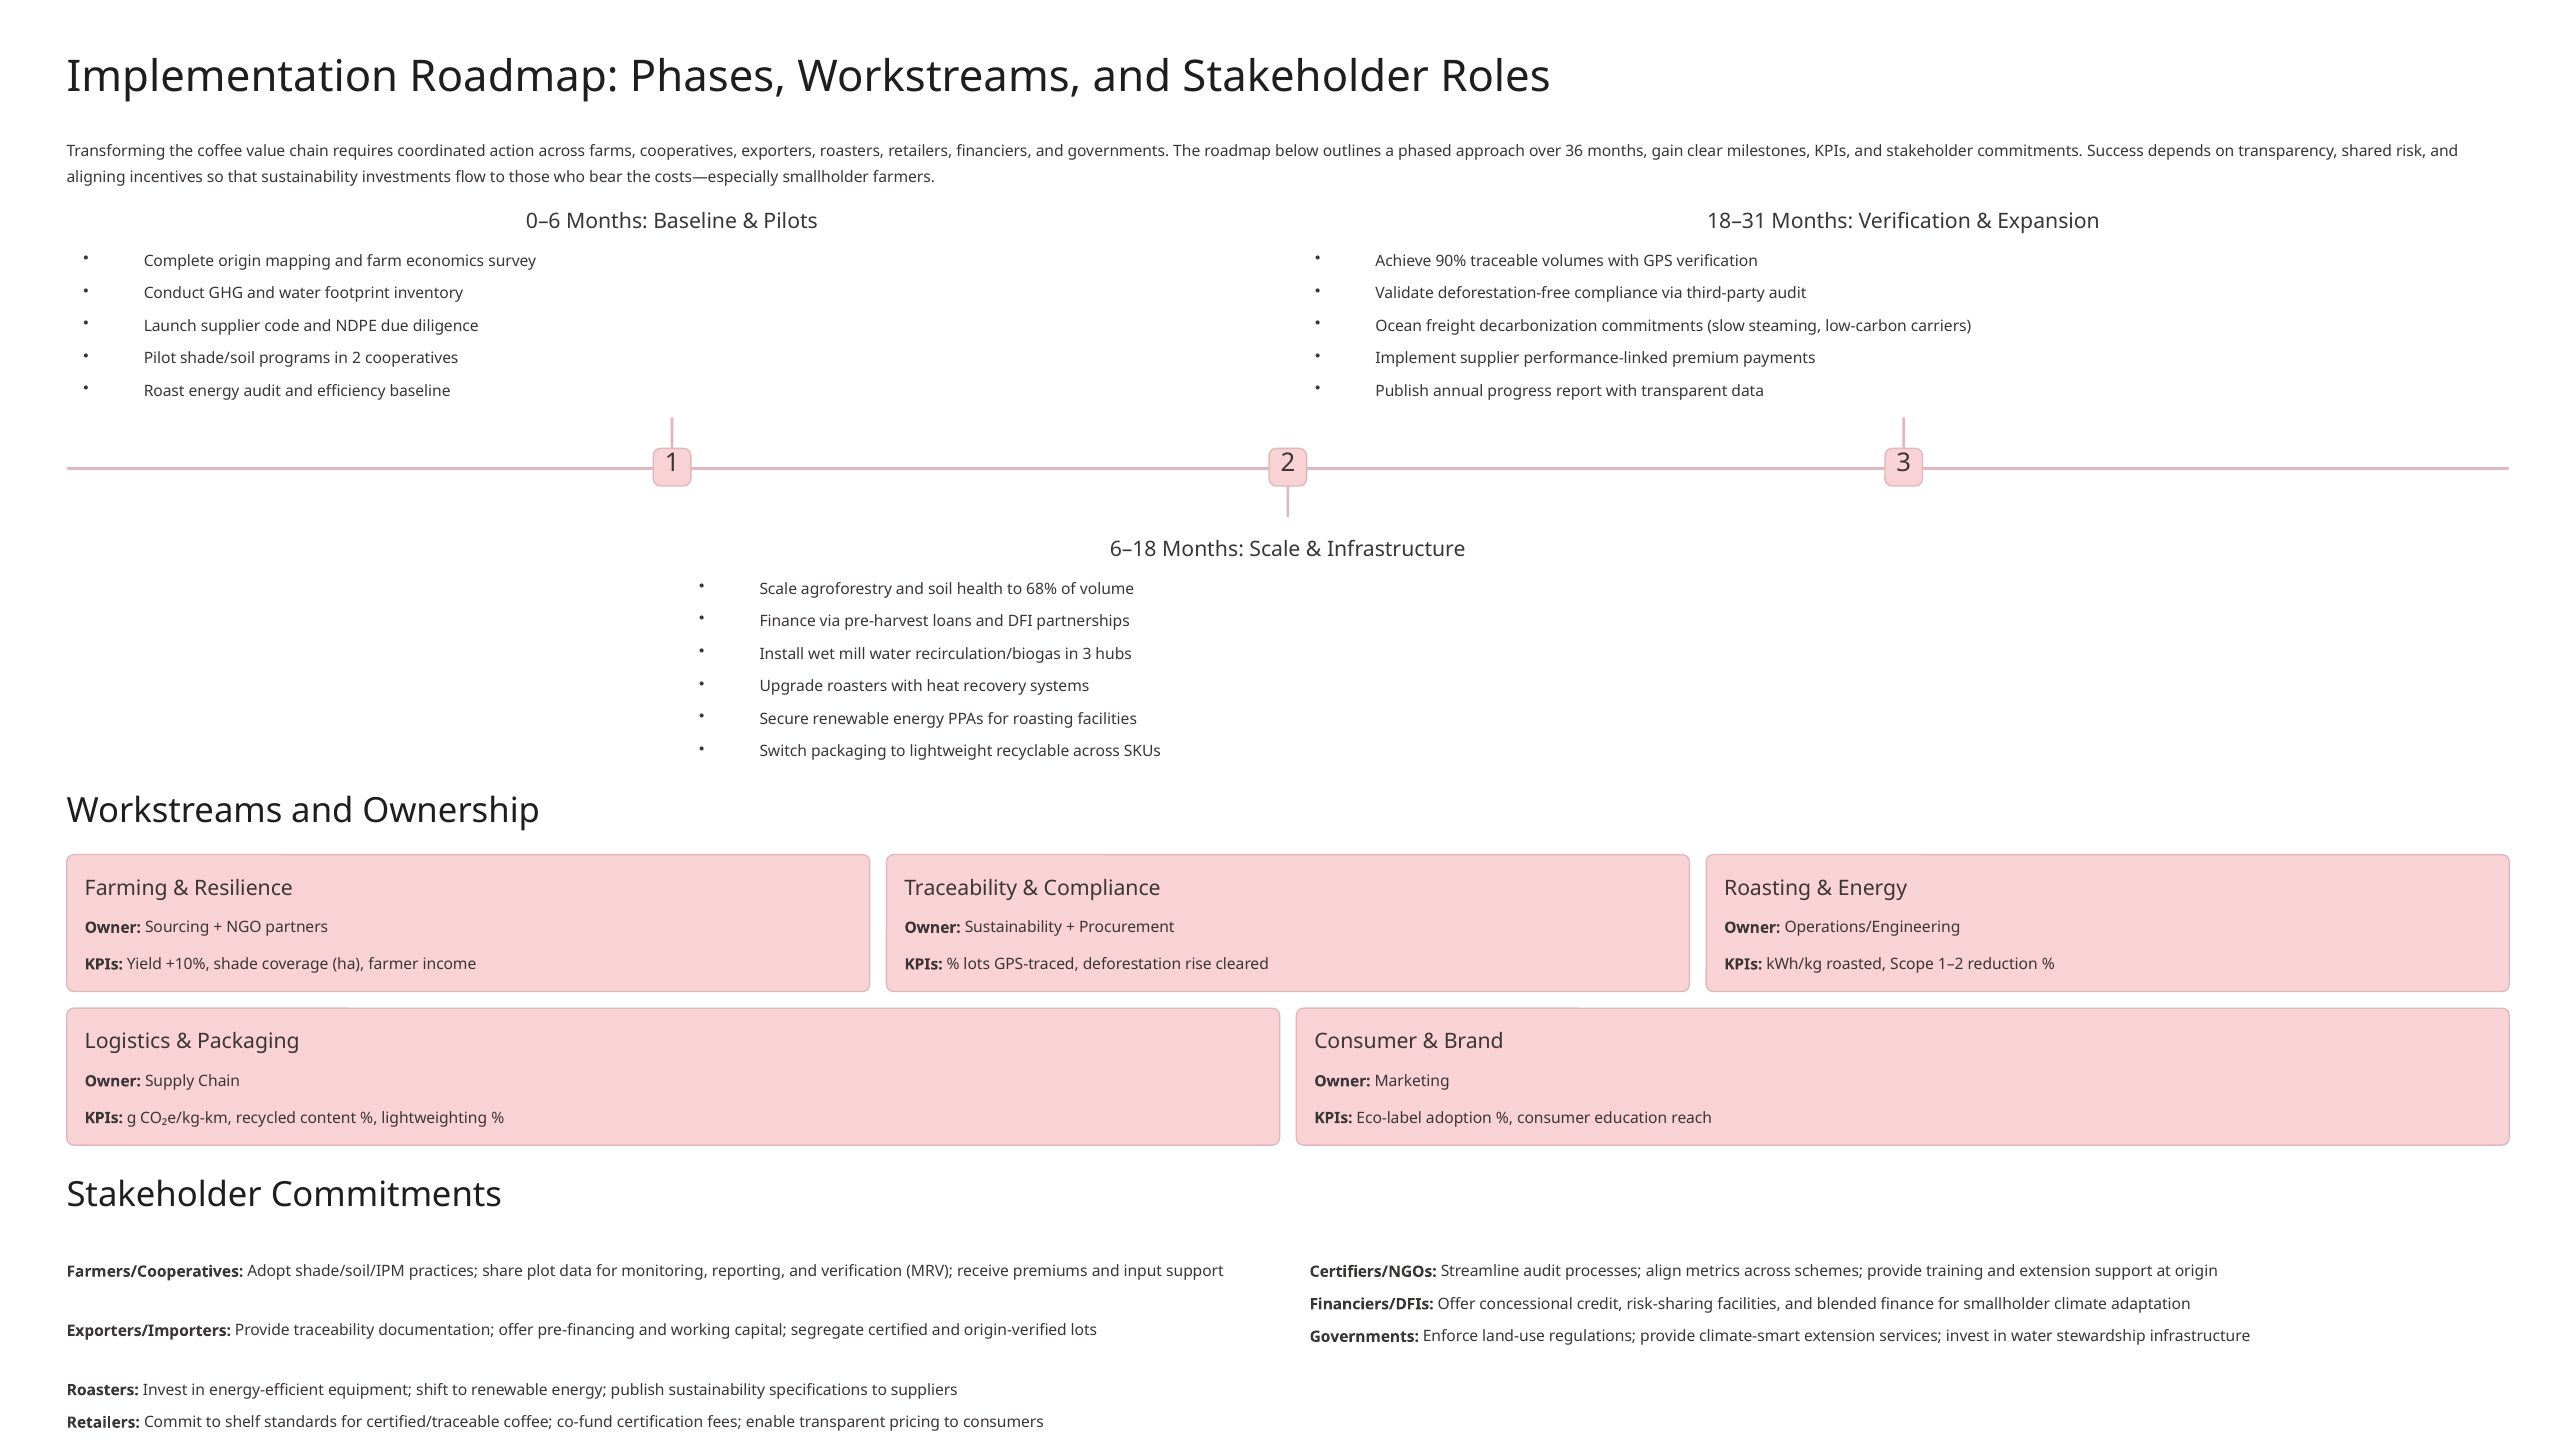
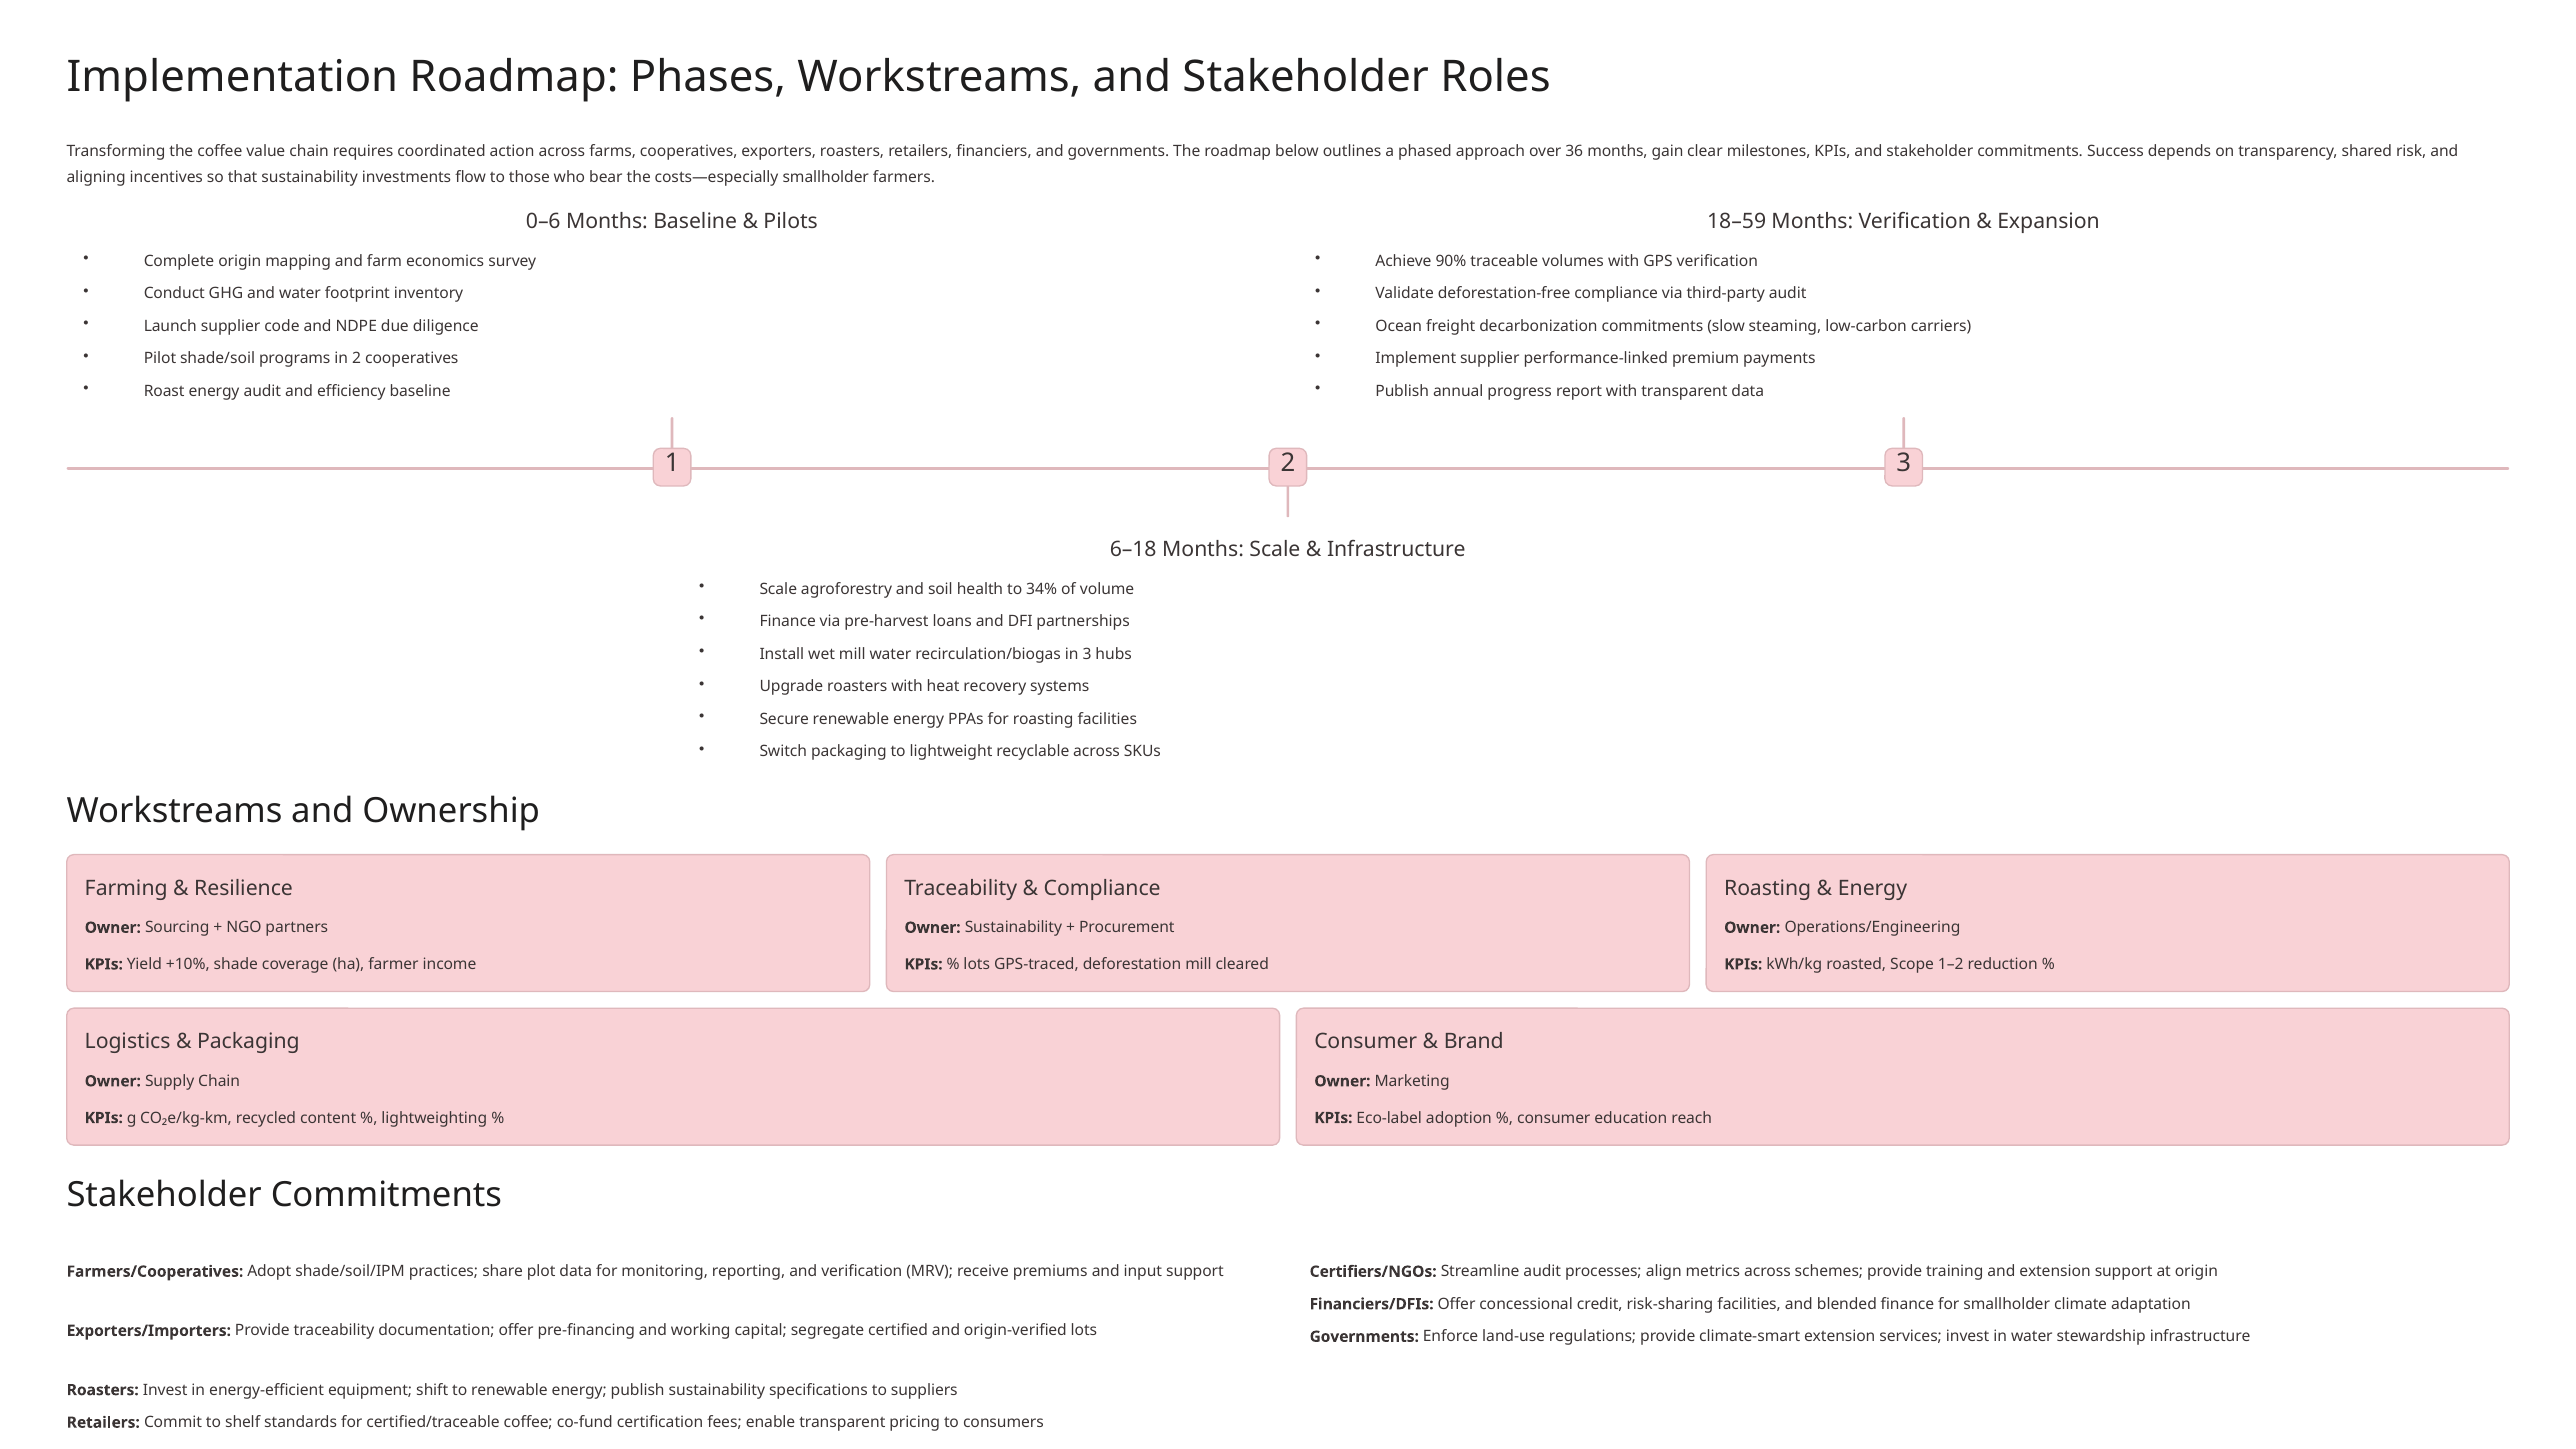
18–31: 18–31 -> 18–59 (1737, 222)
68%: 68% -> 34% (1042, 589)
deforestation rise: rise -> mill (1198, 964)
